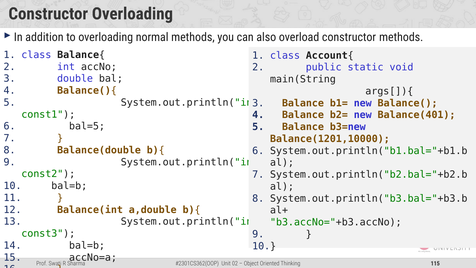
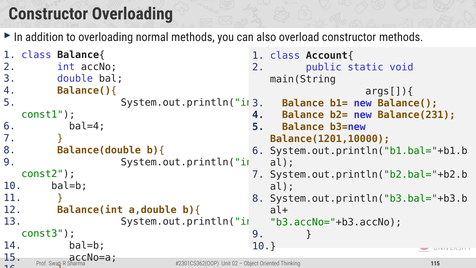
Balance(401: Balance(401 -> Balance(231 (417, 115)
bal=5: bal=5 -> bal=4 (87, 126)
